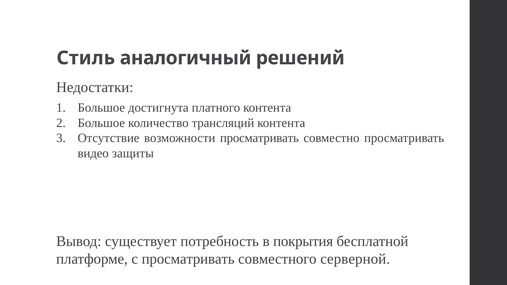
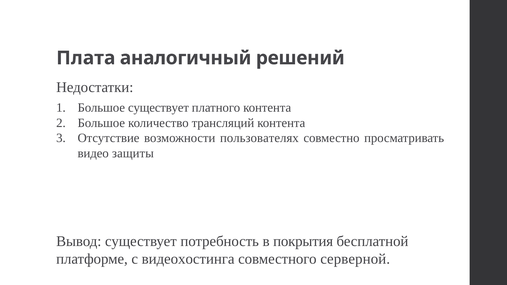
Стиль: Стиль -> Плата (86, 58)
Большое достигнута: достигнута -> существует (158, 108)
возможности просматривать: просматривать -> пользователях (259, 138)
с просматривать: просматривать -> видеохостинга (188, 259)
